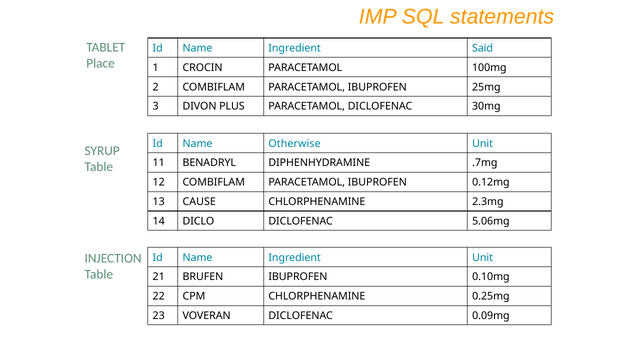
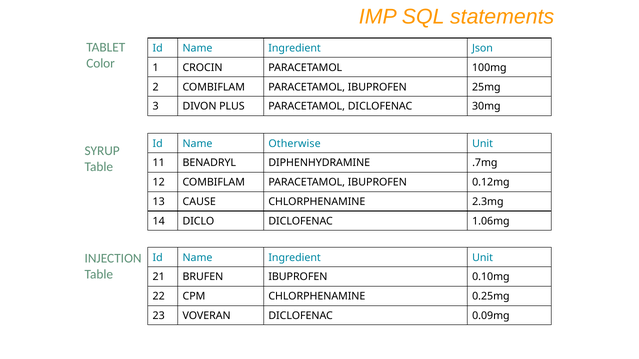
Said: Said -> Json (482, 48)
Place: Place -> Color (101, 63)
5.06mg: 5.06mg -> 1.06mg (491, 221)
